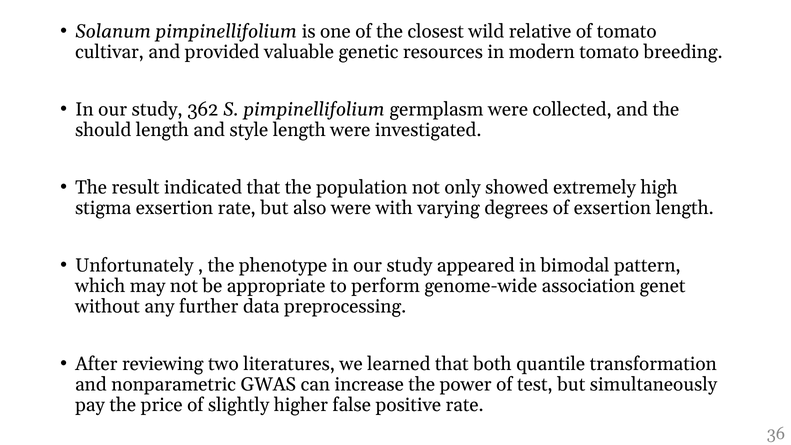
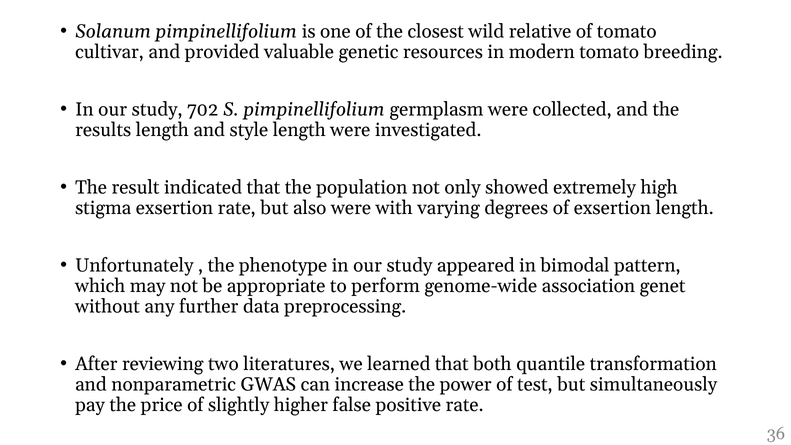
362: 362 -> 702 (203, 109)
should: should -> results (103, 130)
